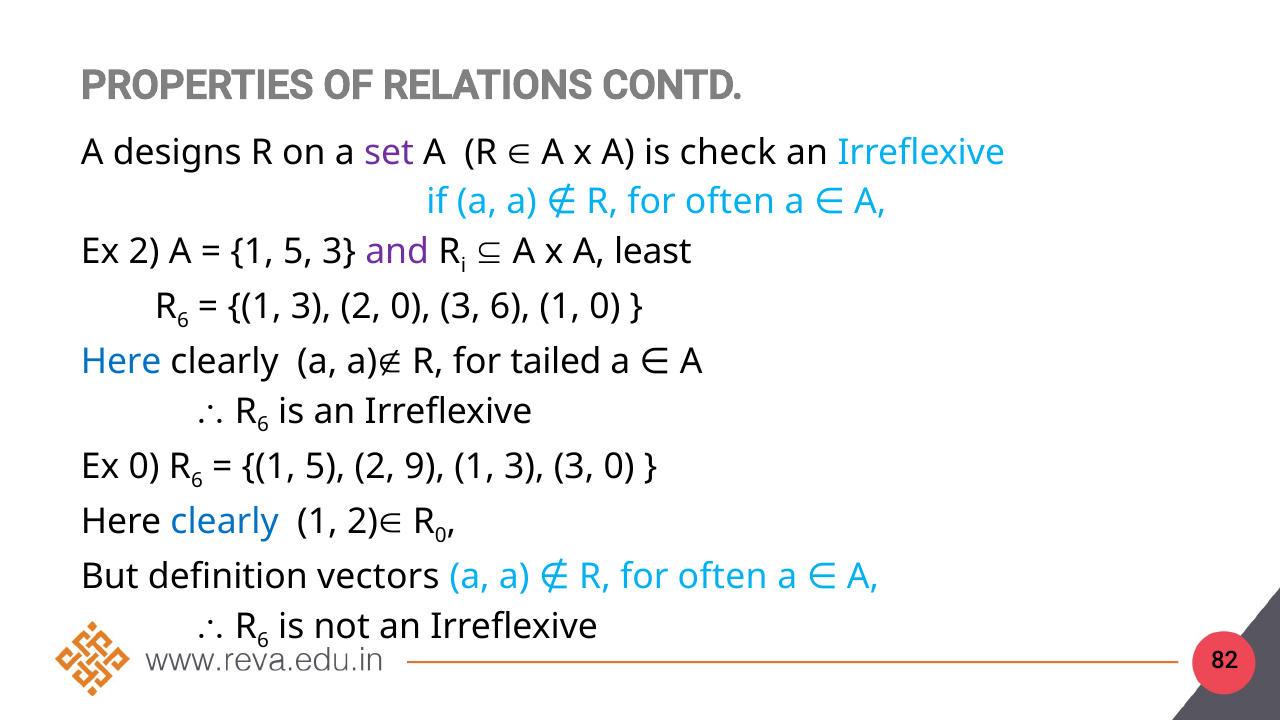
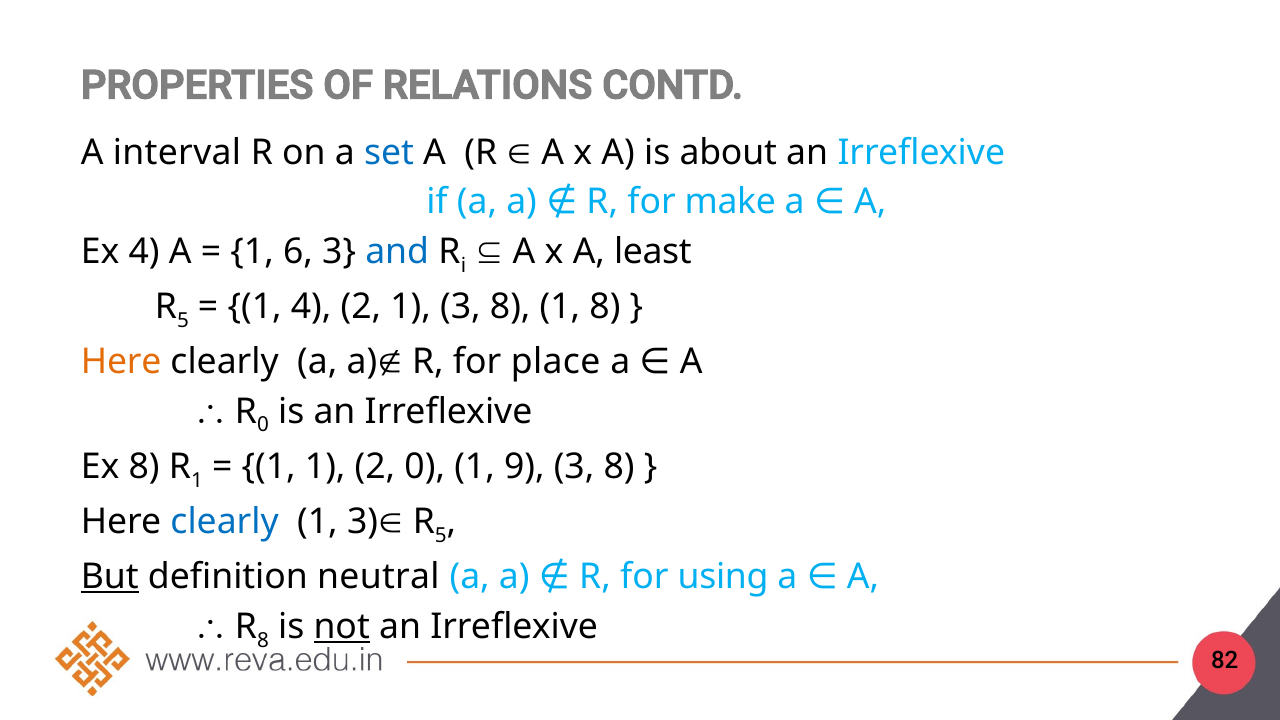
designs: designs -> interval (177, 153)
set colour: purple -> blue (389, 153)
check: check -> about (728, 153)
often: often -> make (730, 202)
Ex 2: 2 -> 4 (144, 252)
5: 5 -> 6 (298, 252)
and colour: purple -> blue (397, 252)
6: 6 -> 5 (183, 321)
3: 3 -> 4 (311, 307)
2 0: 0 -> 1 (411, 307)
6: 6 -> 8 (510, 307)
1 0: 0 -> 8 (605, 307)
Here colour: blue -> orange (121, 362)
tailed: tailed -> place (556, 362)
6: 6 -> 0 (263, 425)
Ex 0: 0 -> 8 (144, 467)
6: 6 -> 1 (197, 480)
5: 5 -> 1 (325, 467)
2 9: 9 -> 0 (425, 467)
3: 3 -> 9 (524, 467)
0: 0 -> 8 (619, 467)
2: 2 -> 3 (363, 522)
0: 0 -> 5 (441, 536)
But underline: none -> present (110, 577)
vectors: vectors -> neutral (378, 577)
often: often -> using (723, 577)
6: 6 -> 8 (263, 640)
not underline: none -> present (342, 626)
